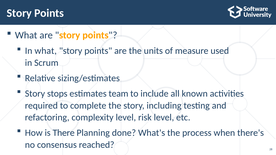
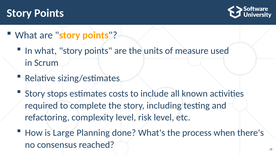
team: team -> costs (118, 94)
There: There -> Large (64, 133)
